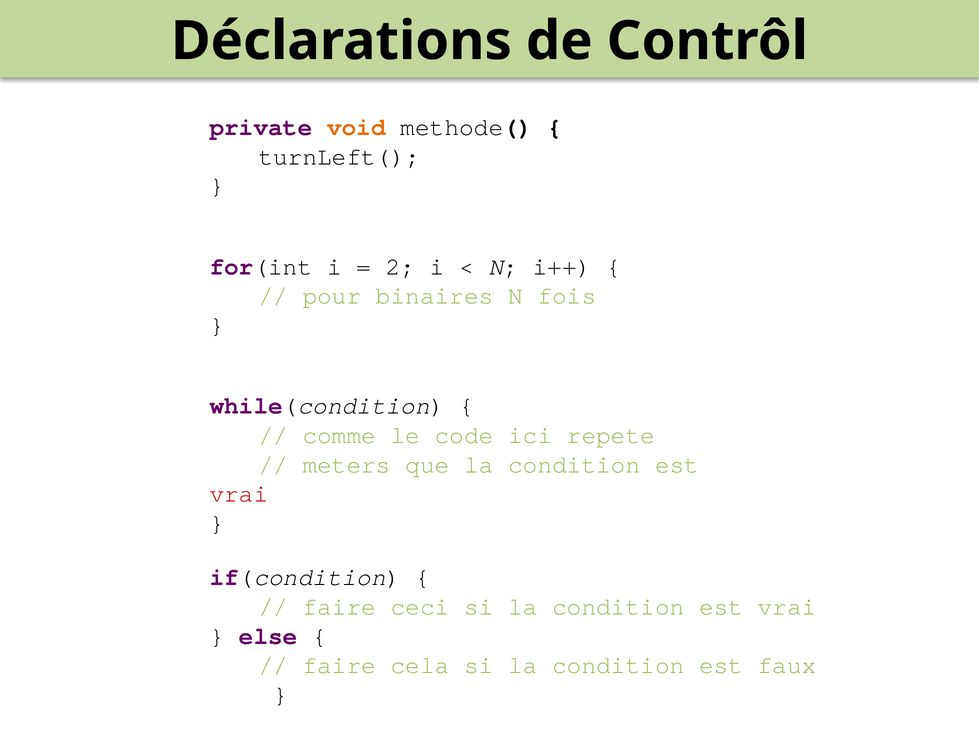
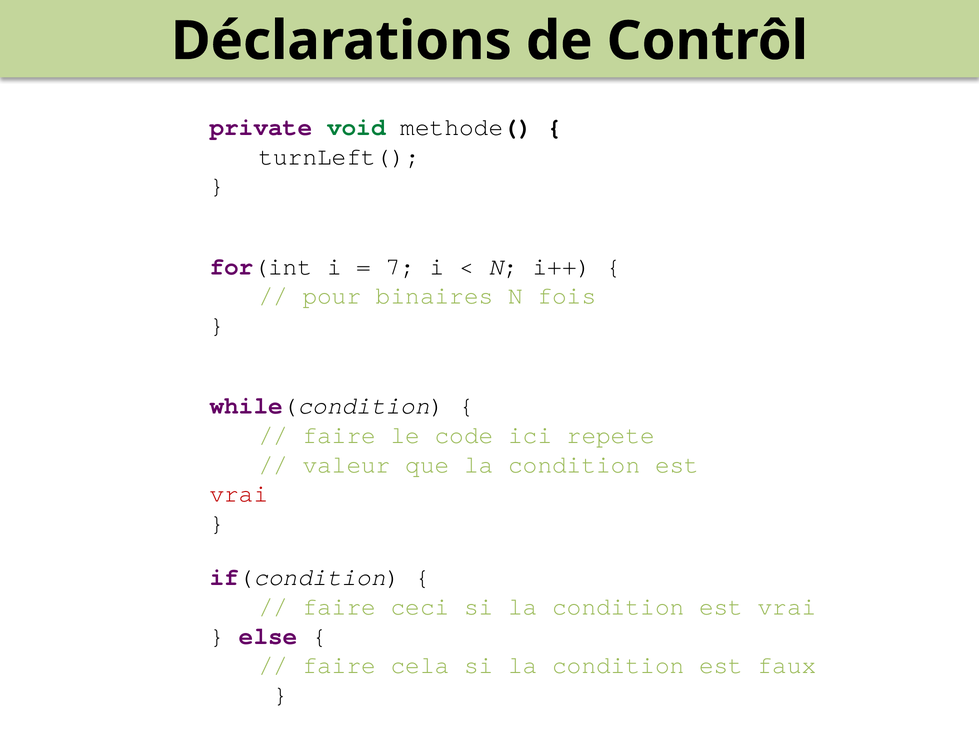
void colour: orange -> green (356, 127)
2: 2 -> 7 (400, 267)
comme: comme -> faire (339, 435)
meters: meters -> valeur (347, 465)
